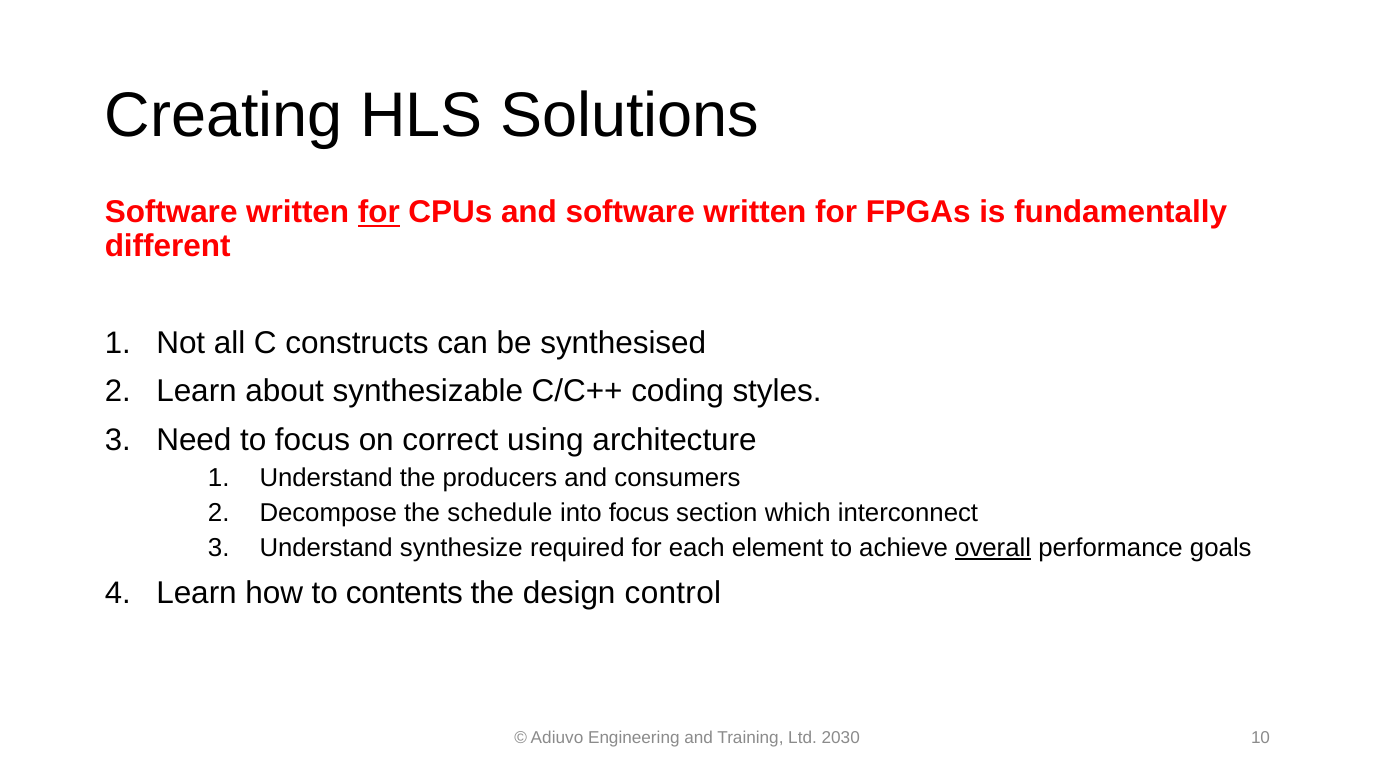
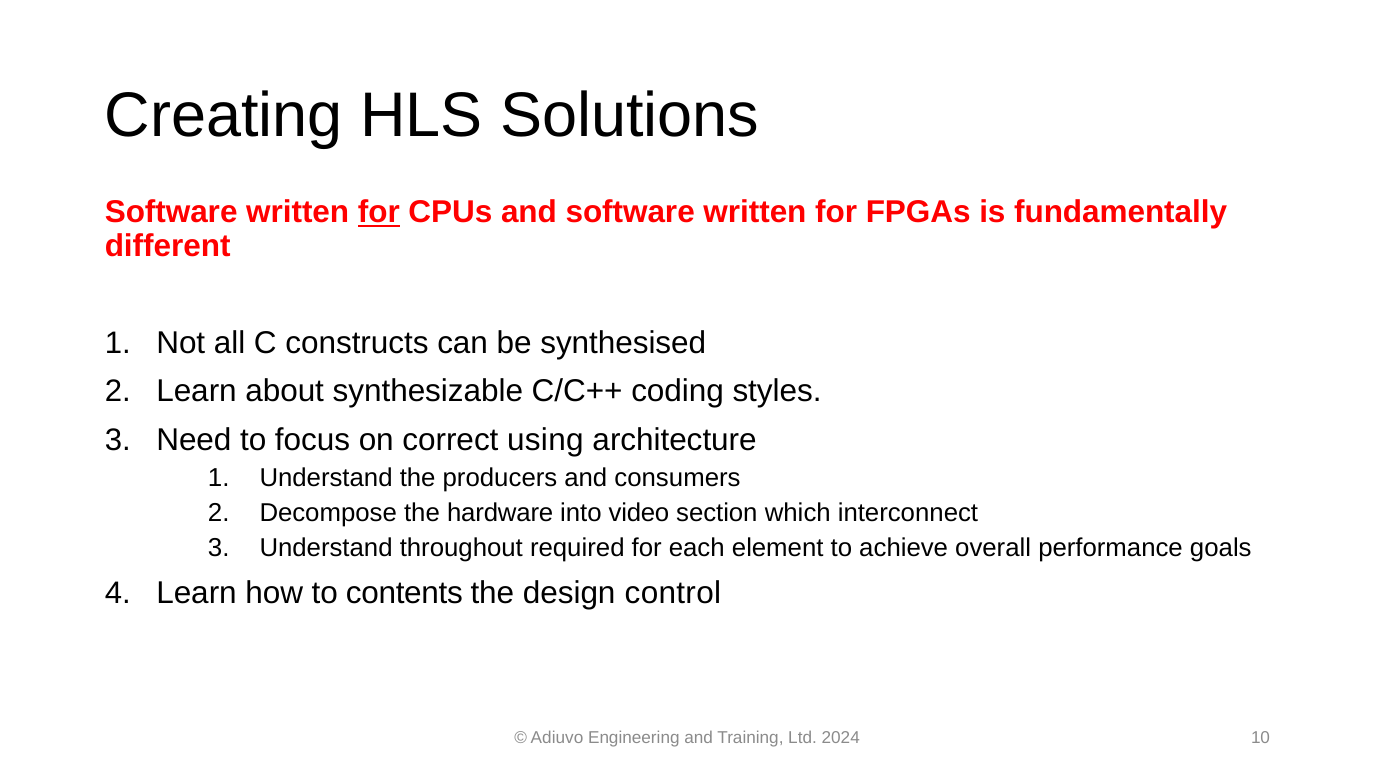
schedule: schedule -> hardware (500, 513)
into focus: focus -> video (639, 513)
synthesize: synthesize -> throughout (461, 548)
overall underline: present -> none (993, 548)
2030: 2030 -> 2024 (841, 739)
